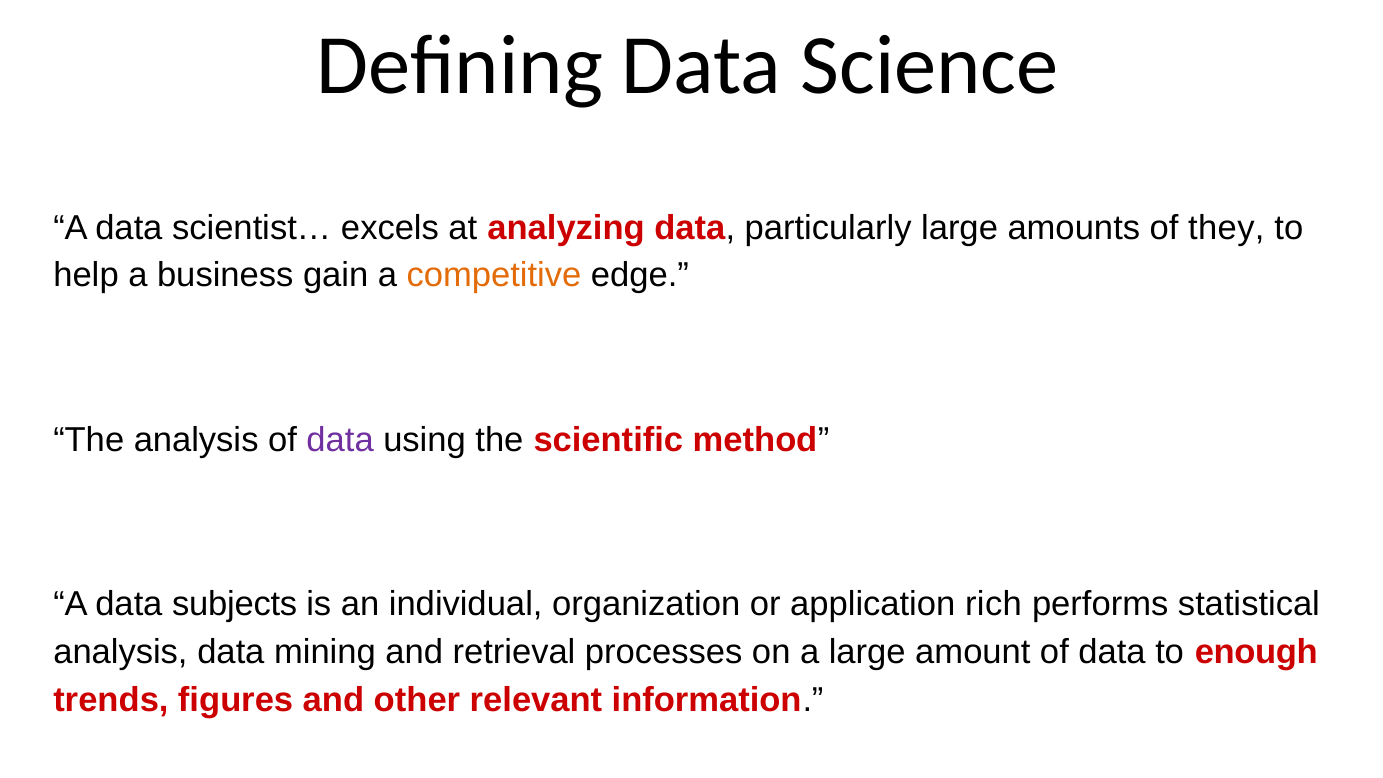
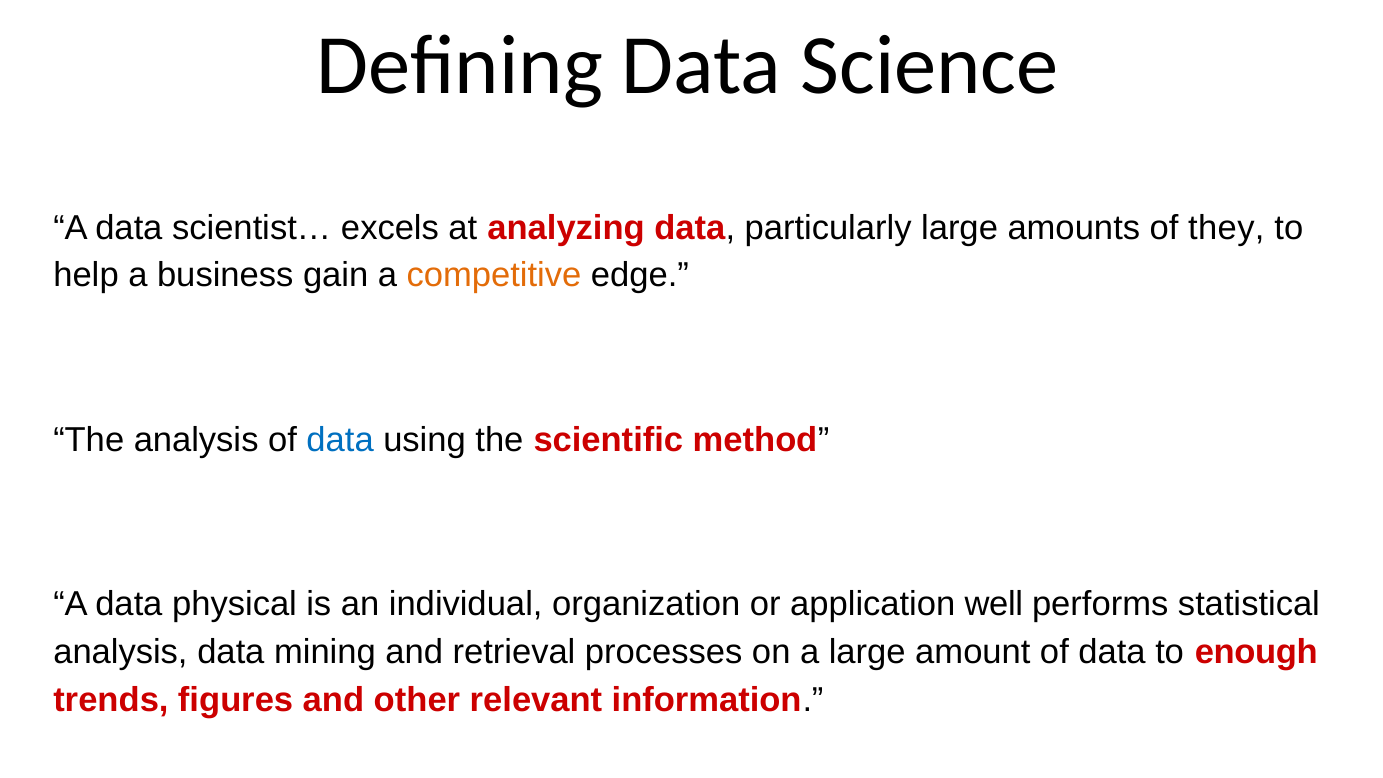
data colour: purple -> blue (340, 440)
subjects: subjects -> physical (235, 605)
rich: rich -> well (994, 605)
